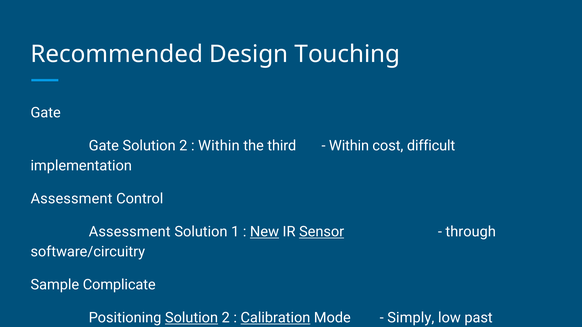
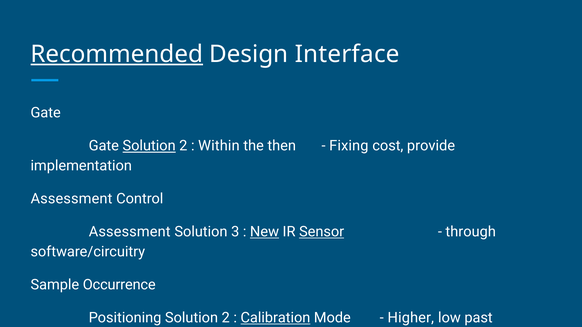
Recommended underline: none -> present (117, 54)
Touching: Touching -> Interface (347, 54)
Solution underline: none -> present (149, 146)
third: third -> then (282, 146)
Within: Within -> Fixing (349, 146)
difficult: difficult -> provide (431, 146)
1: 1 -> 3 (235, 232)
Complicate: Complicate -> Occurrence (119, 285)
Solution underline: present -> none (192, 318)
Simply: Simply -> Higher (411, 318)
